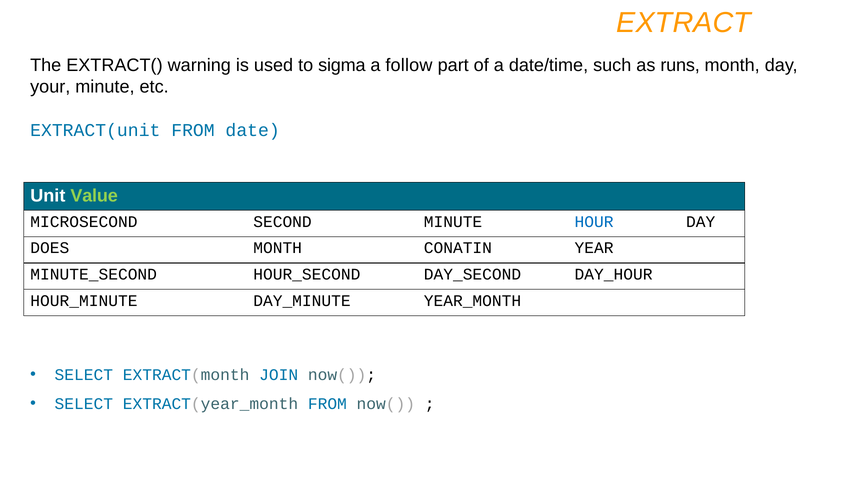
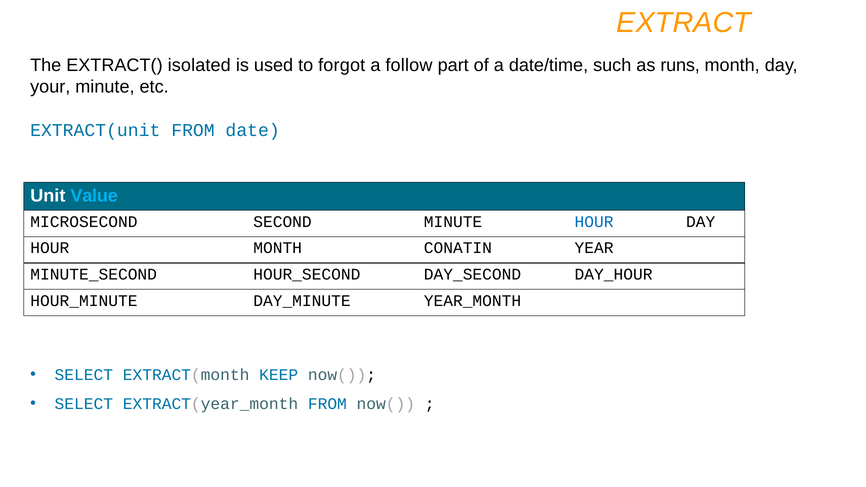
warning: warning -> isolated (199, 65)
sigma: sigma -> forgot (342, 65)
Value colour: light green -> light blue (94, 196)
DOES: DOES -> HOUR (50, 248)
JOIN: JOIN -> KEEP (279, 375)
